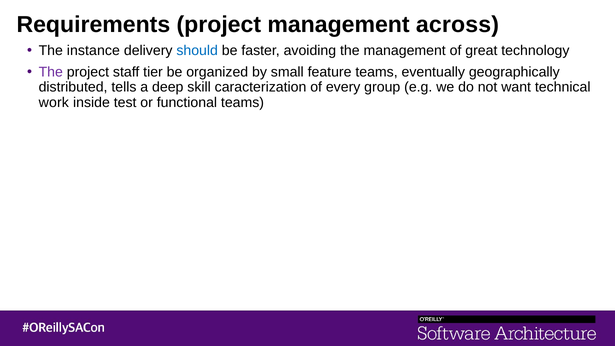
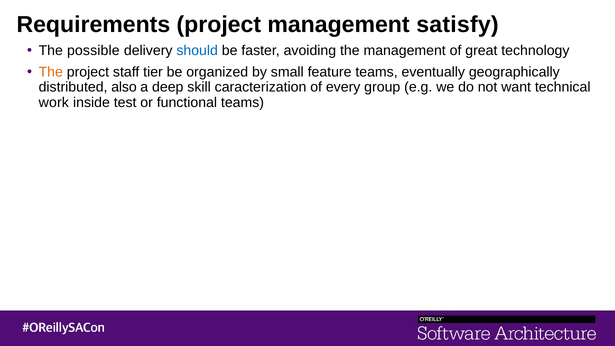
across: across -> satisfy (457, 25)
instance: instance -> possible (93, 51)
The colour: purple -> orange (51, 72)
tells: tells -> also (124, 87)
